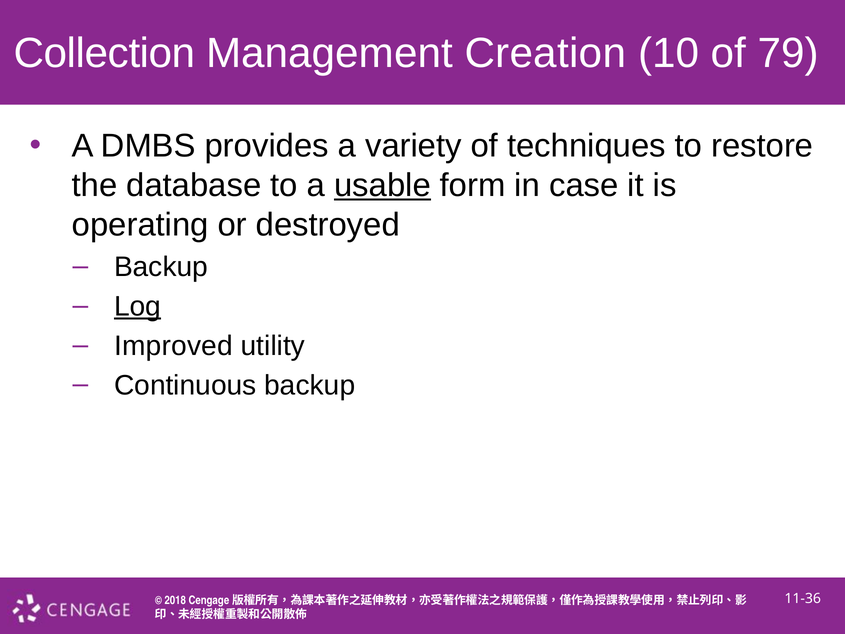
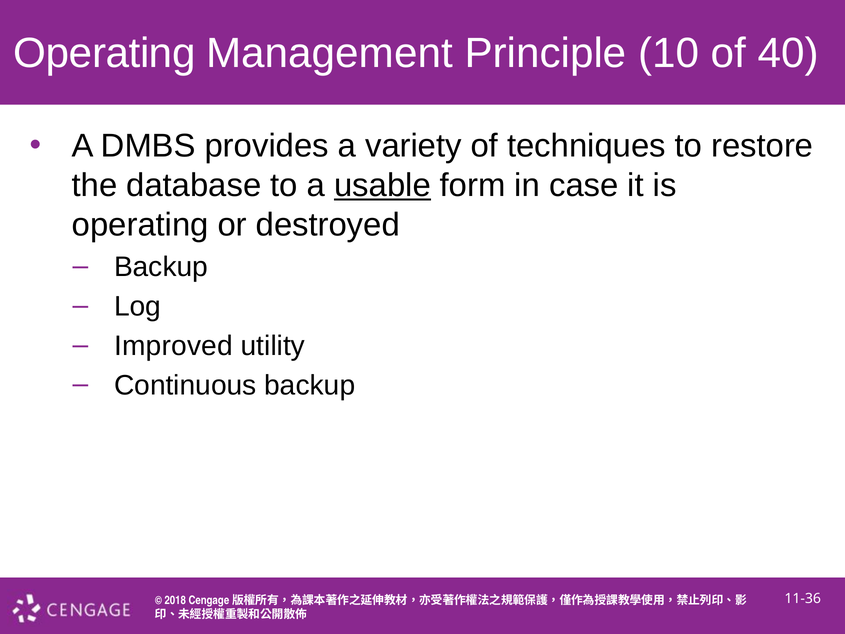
Collection: Collection -> Operating (105, 53)
Creation: Creation -> Principle (545, 53)
79: 79 -> 40 (788, 53)
Log underline: present -> none (138, 306)
